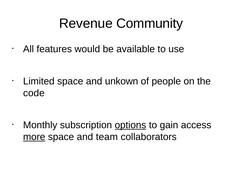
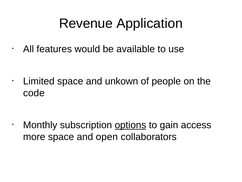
Community: Community -> Application (150, 23)
more underline: present -> none (34, 137)
team: team -> open (107, 137)
